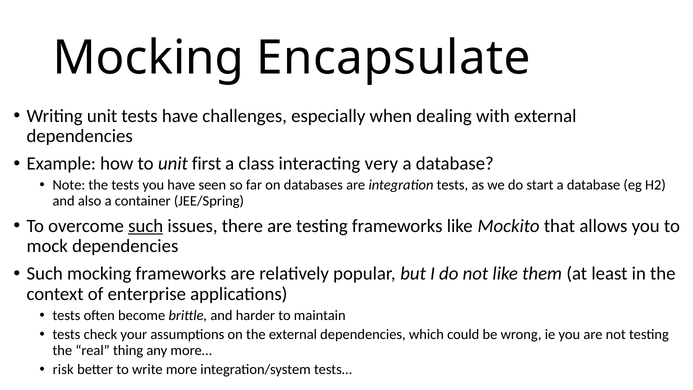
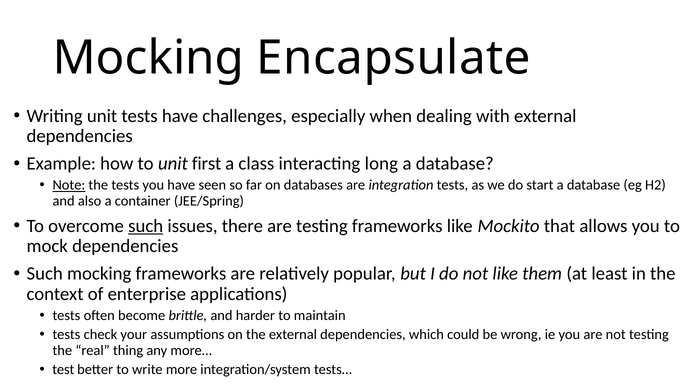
very: very -> long (381, 164)
Note underline: none -> present (69, 185)
risk: risk -> test (63, 369)
